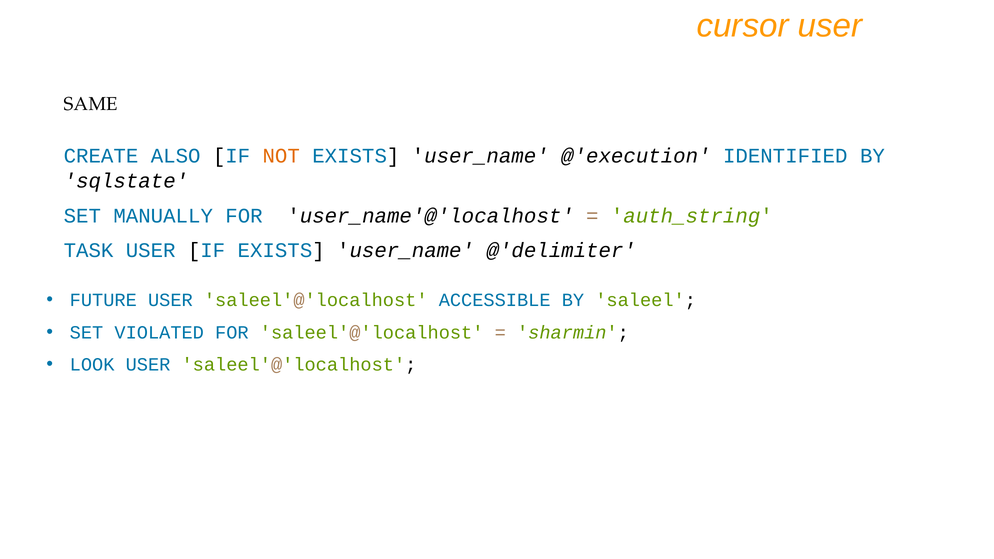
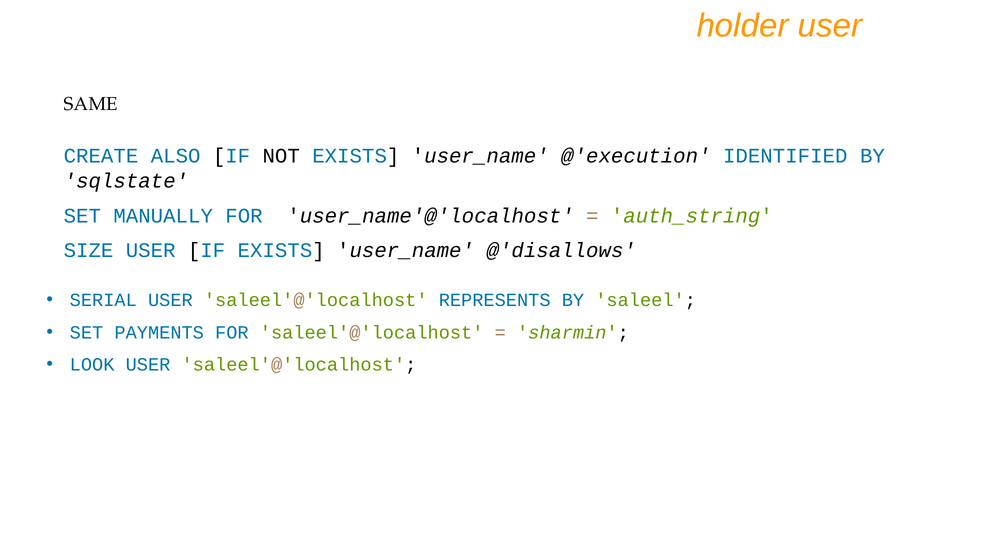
cursor: cursor -> holder (743, 26)
NOT colour: orange -> black (281, 156)
TASK: TASK -> SIZE (89, 251)
@'delimiter: @'delimiter -> @'disallows (561, 251)
FUTURE: FUTURE -> SERIAL (103, 300)
ACCESSIBLE: ACCESSIBLE -> REPRESENTS (495, 300)
VIOLATED: VIOLATED -> PAYMENTS (159, 332)
